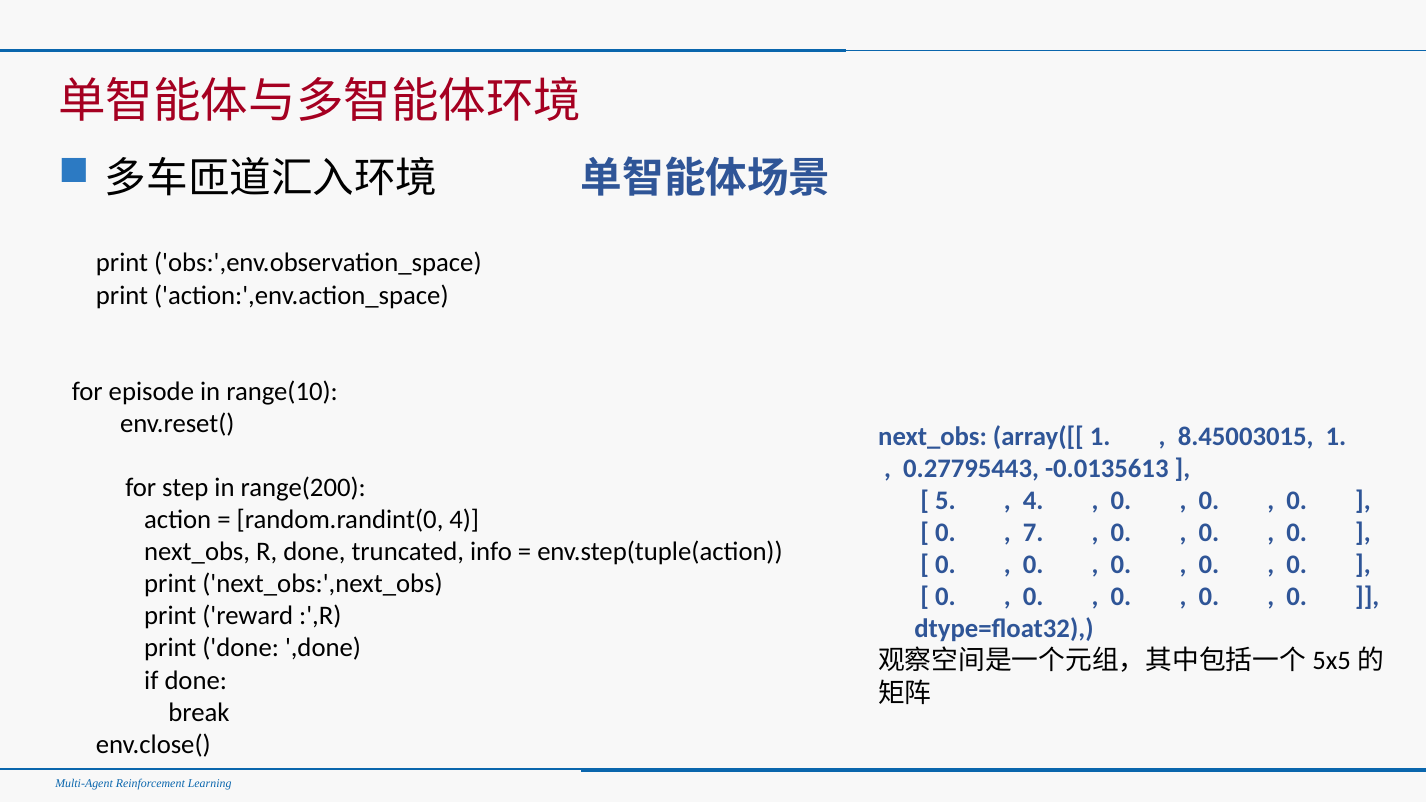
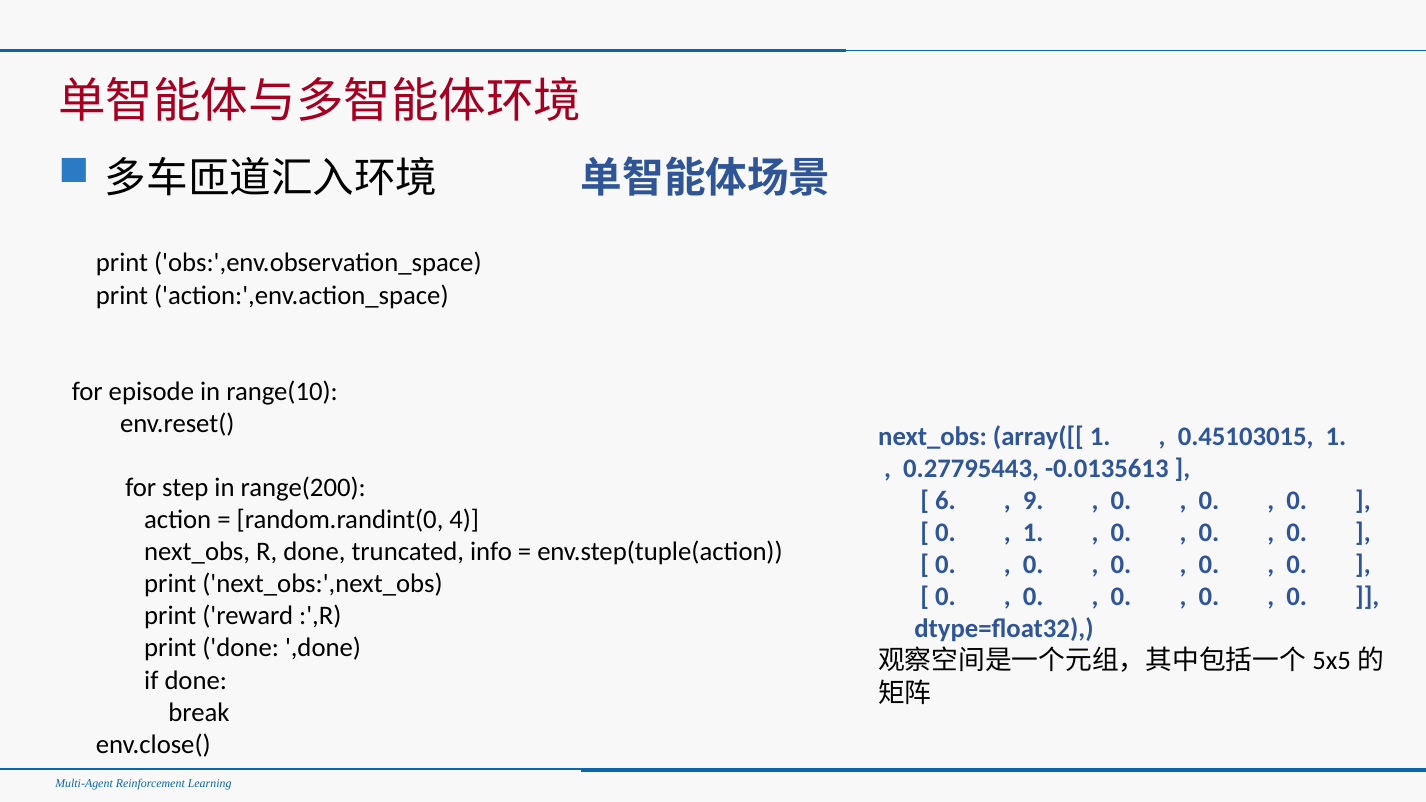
8.45003015: 8.45003015 -> 0.45103015 (1246, 437)
5: 5 -> 6 (945, 501)
4: 4 -> 9 (1033, 501)
7: 7 -> 1 (1033, 533)
